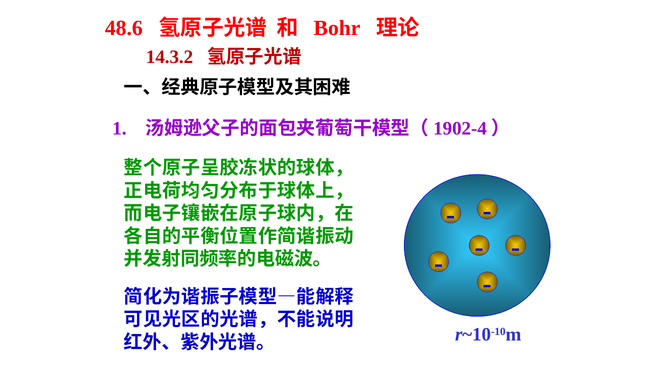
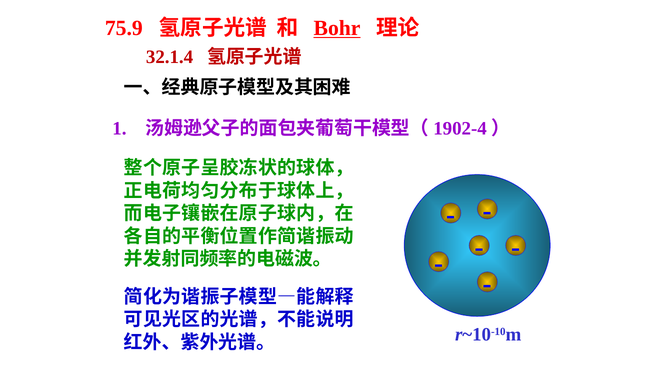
48.6: 48.6 -> 75.9 (124, 28)
Bohr underline: none -> present (337, 28)
14.3.2: 14.3.2 -> 32.1.4 (170, 57)
